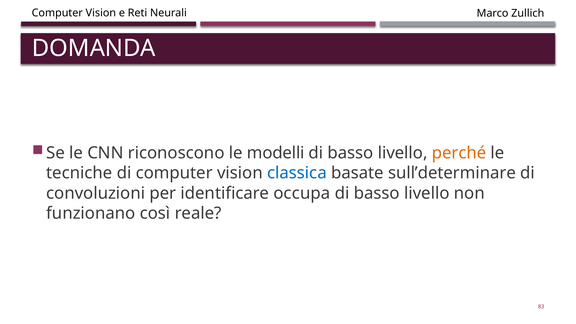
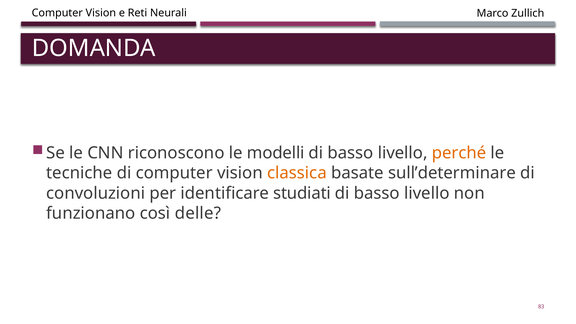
classica colour: blue -> orange (297, 173)
occupa: occupa -> studiati (302, 193)
reale: reale -> delle (198, 213)
